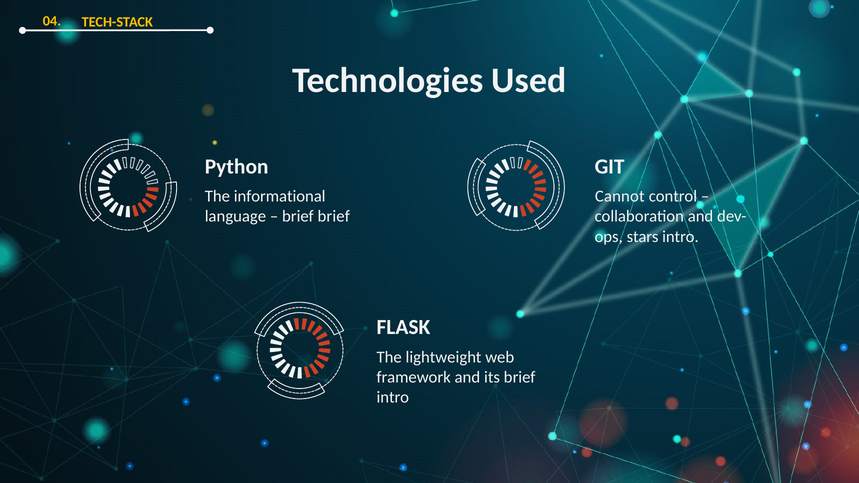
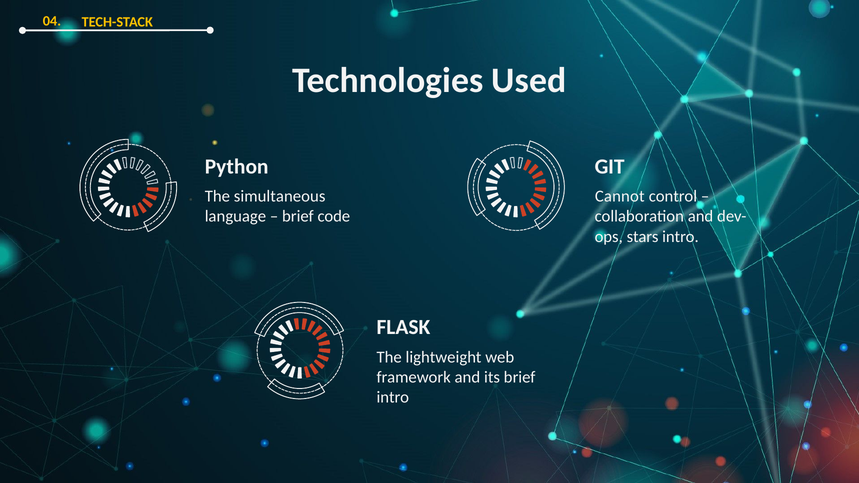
informational: informational -> simultaneous (280, 197)
brief brief: brief -> code (334, 217)
